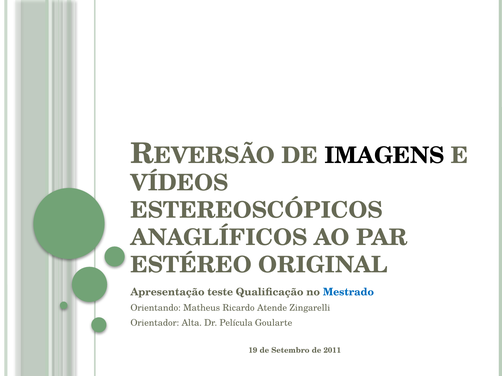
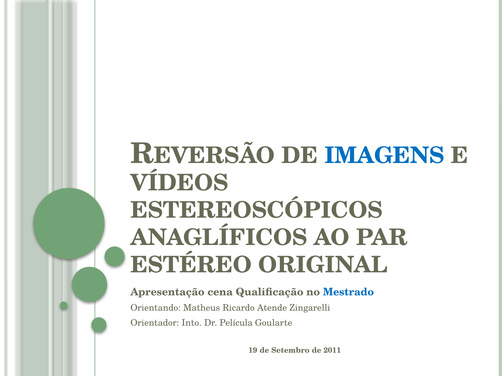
IMAGENS colour: black -> blue (384, 156)
teste: teste -> cena (220, 292)
Alta: Alta -> Into (192, 323)
